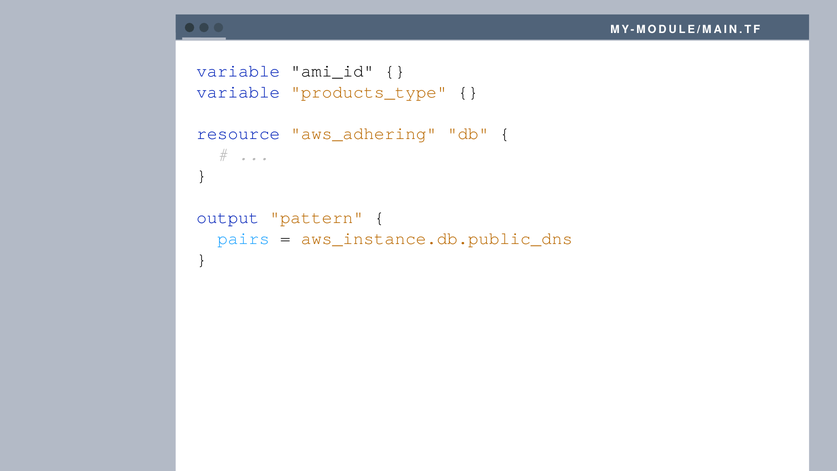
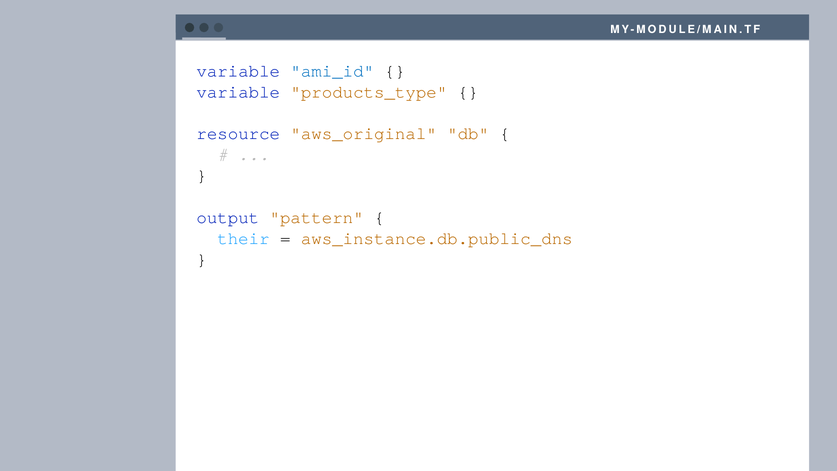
ami_id colour: black -> blue (332, 71)
aws_adhering: aws_adhering -> aws_original (364, 134)
pairs: pairs -> their (243, 238)
